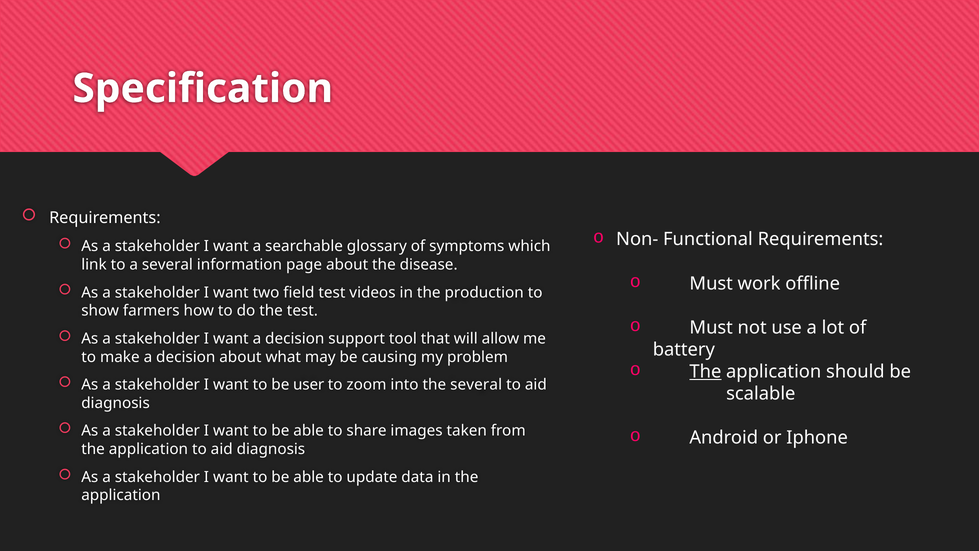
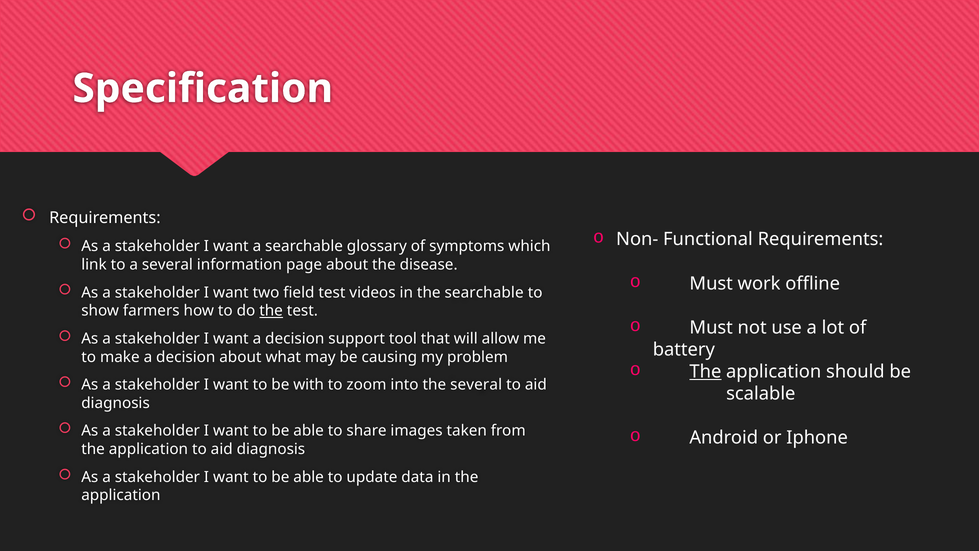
the production: production -> searchable (484, 292)
the underline: none -> present (271, 311)
user: user -> with (309, 385)
